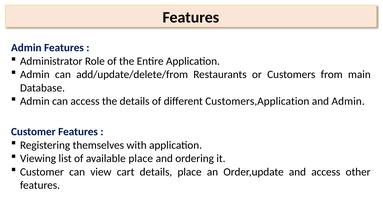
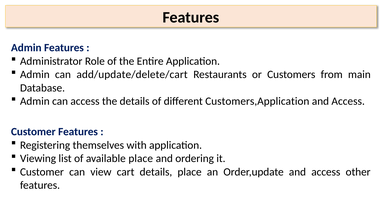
add/update/delete/from: add/update/delete/from -> add/update/delete/cart (132, 75)
Admin: Admin -> Access (348, 102)
